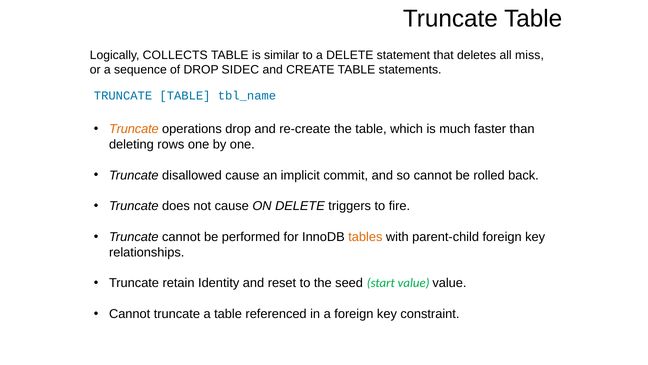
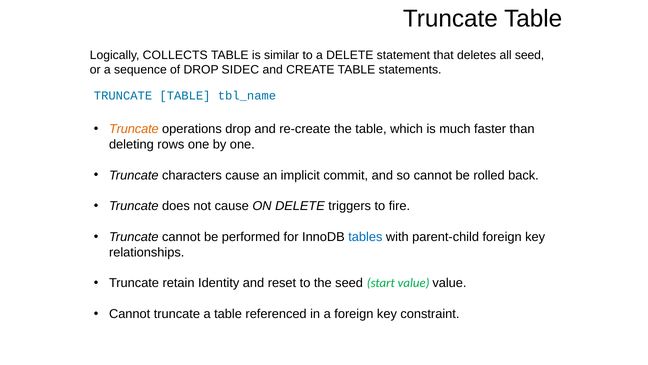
all miss: miss -> seed (530, 55)
disallowed: disallowed -> characters (192, 175)
tables colour: orange -> blue (365, 237)
